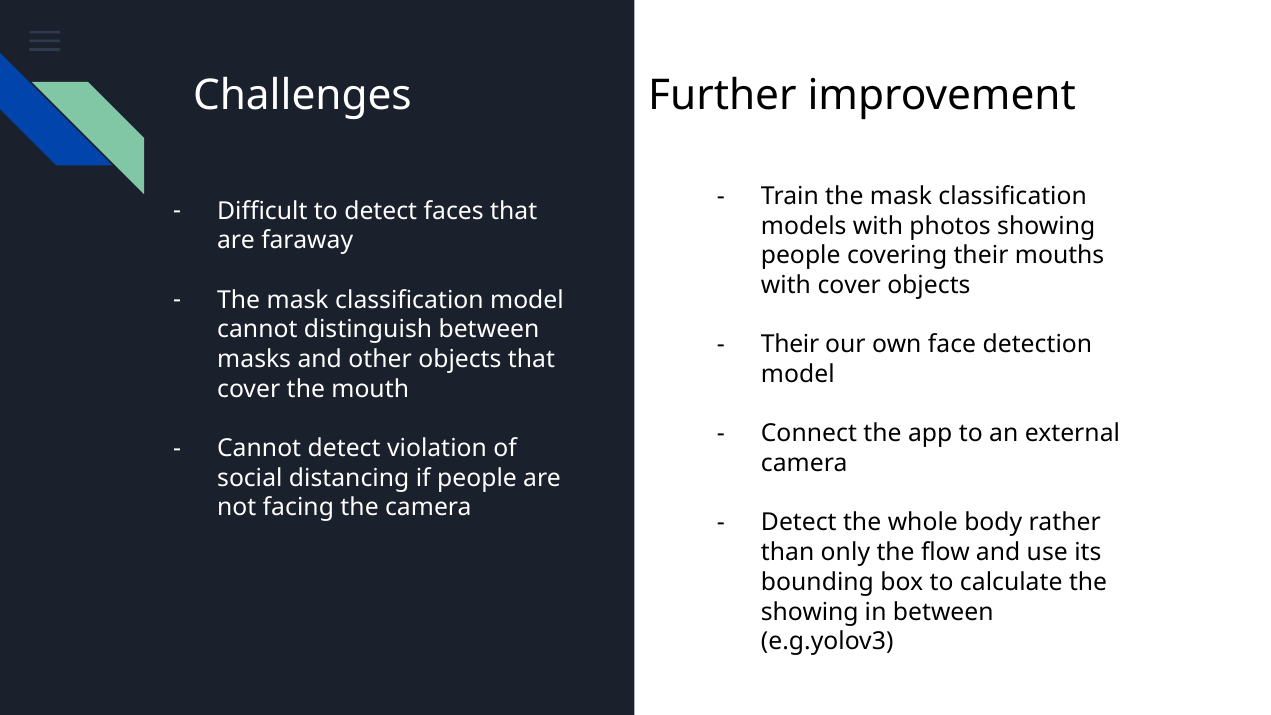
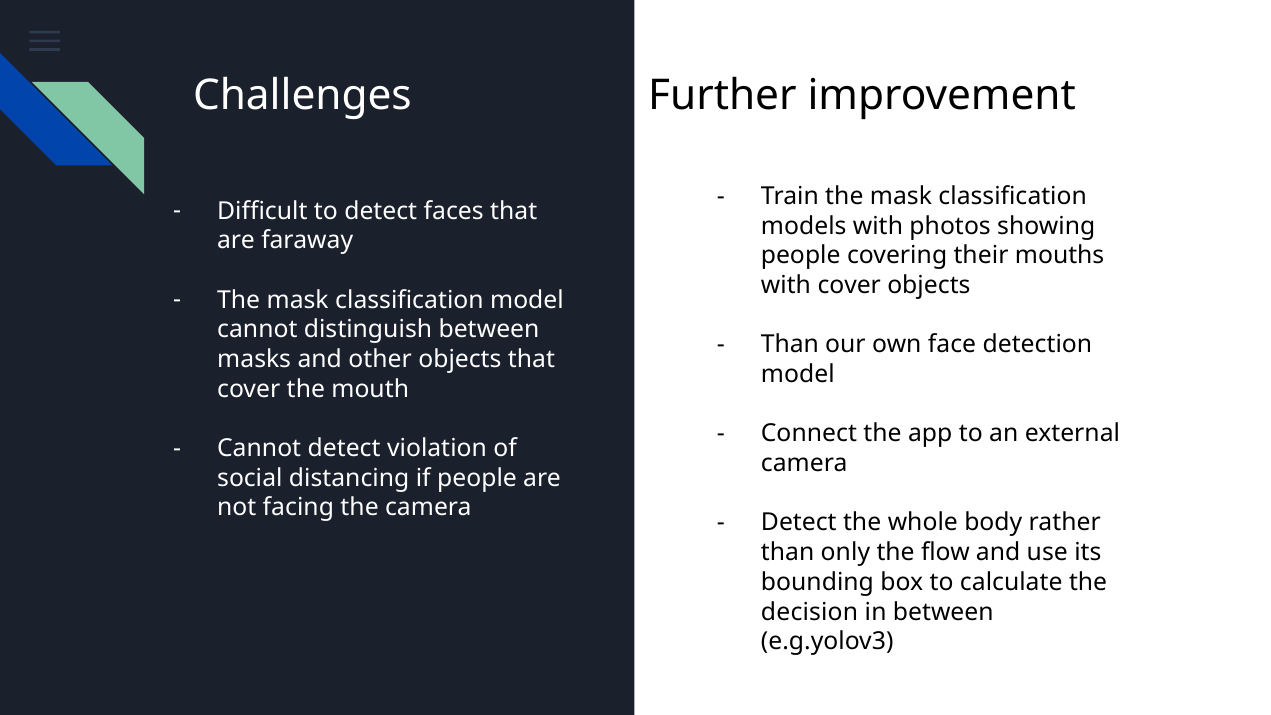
Their: Their -> Than (790, 345)
showing: showing -> decision (810, 612)
